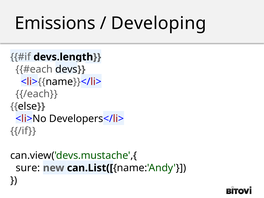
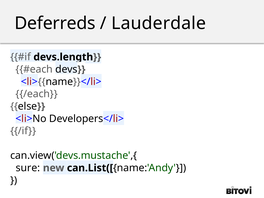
Emissions: Emissions -> Deferreds (55, 23)
Developing: Developing -> Lauderdale (159, 23)
